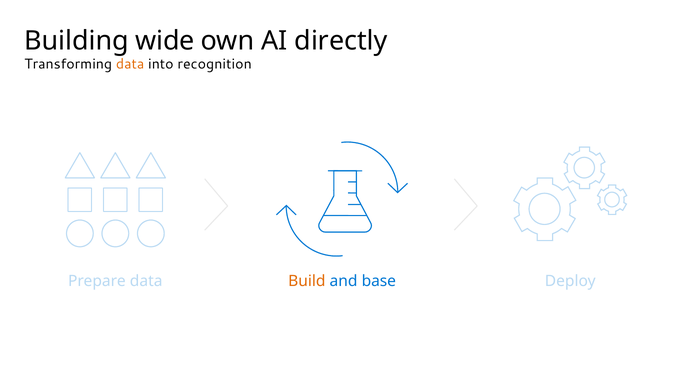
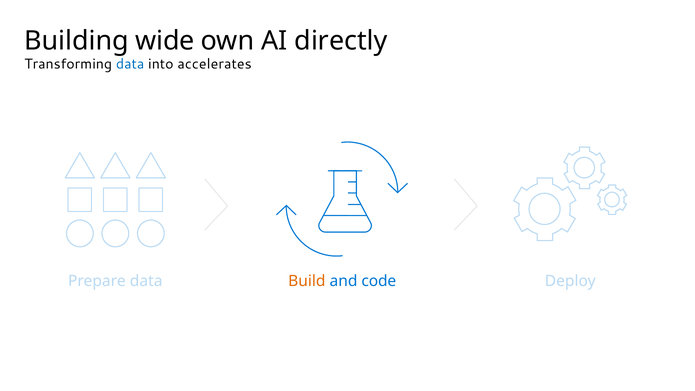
data colour: orange -> blue (130, 64)
recognition: recognition -> accelerates (215, 64)
base: base -> code (379, 281)
